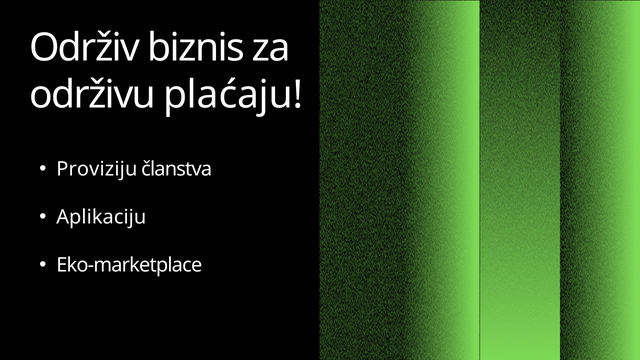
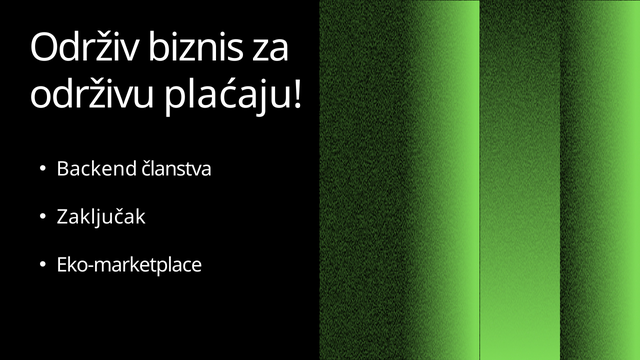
Proviziju: Proviziju -> Backend (97, 169)
Aplikaciju: Aplikaciju -> Zaključak (101, 217)
